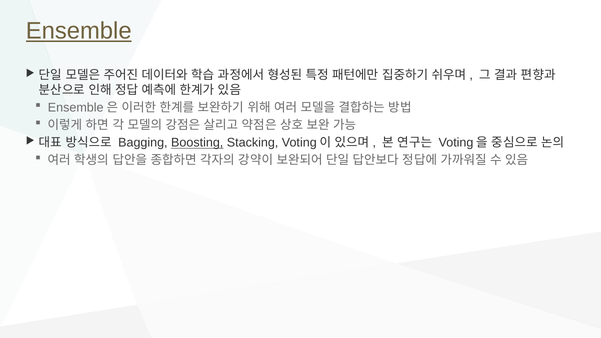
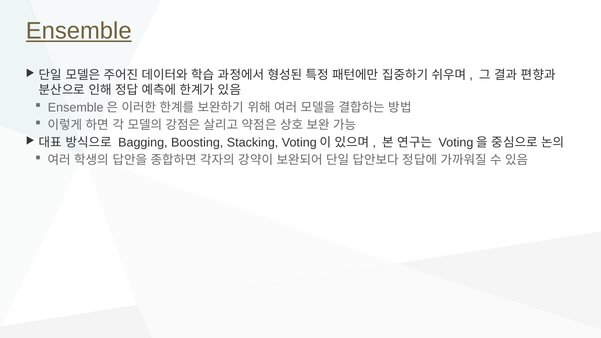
Boosting underline: present -> none (197, 143)
